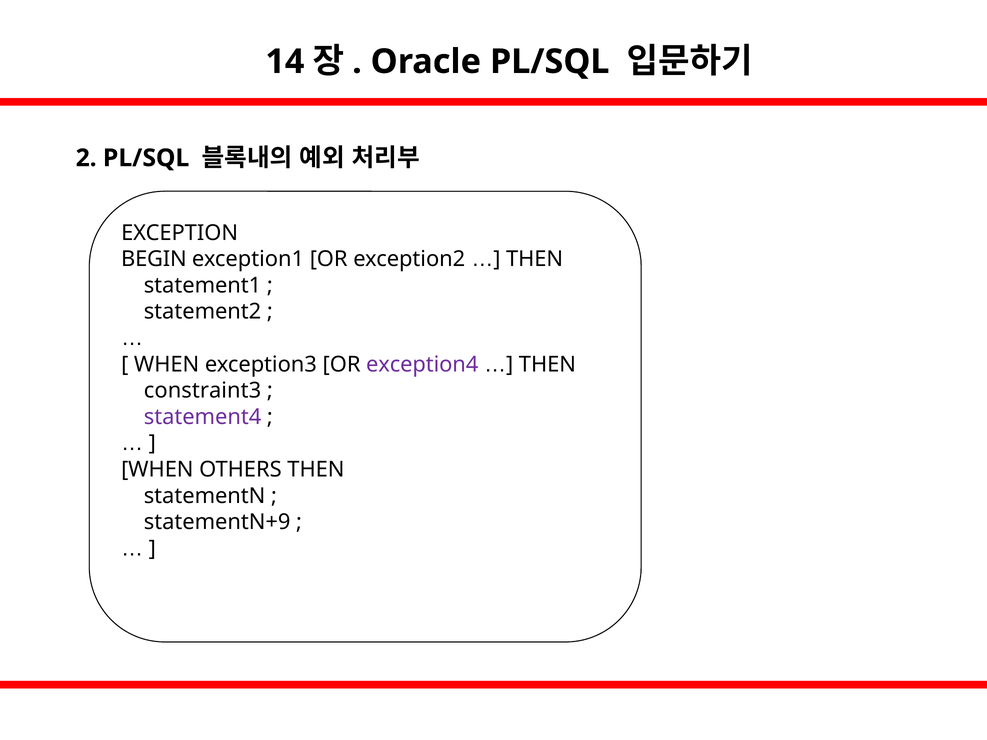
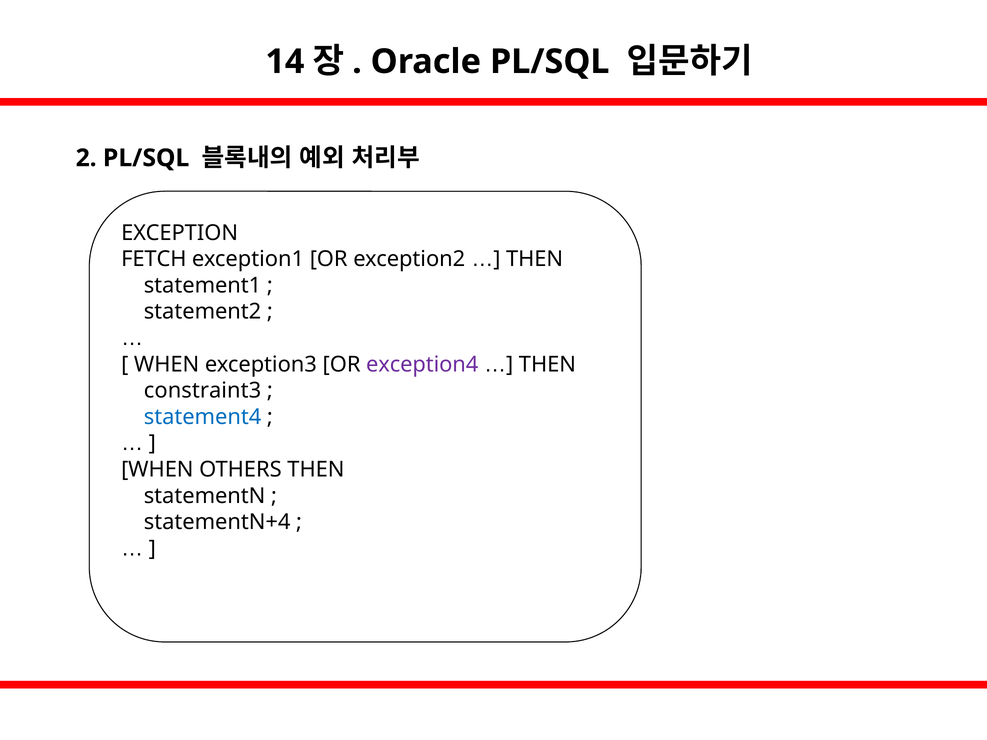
BEGIN: BEGIN -> FETCH (154, 259)
statement4 colour: purple -> blue (203, 417)
statementN+9: statementN+9 -> statementN+4 (217, 522)
